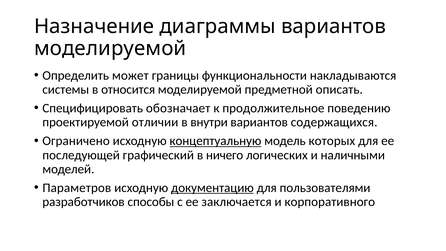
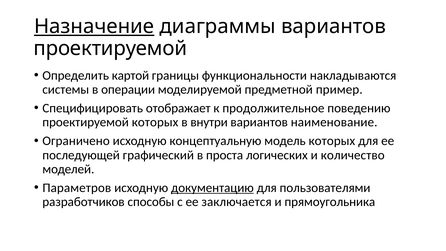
Назначение underline: none -> present (94, 26)
моделируемой: моделируемой -> проектируемой (110, 48)
может: может -> картой (130, 75)
относится: относится -> операции (128, 89)
описать: описать -> пример (339, 89)
обозначает: обозначает -> отображает (178, 108)
проектируемой отличии: отличии -> которых (155, 122)
содержащихся: содержащихся -> наименование (334, 122)
концептуальную underline: present -> none (215, 141)
ничего: ничего -> проста (225, 155)
наличными: наличными -> количество (353, 155)
корпоративного: корпоративного -> прямоугольника (330, 202)
